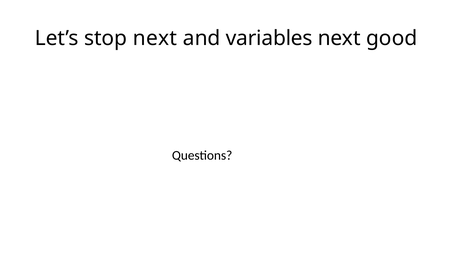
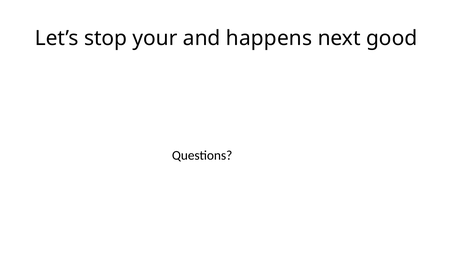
stop next: next -> your (155, 38)
variables: variables -> happens (269, 38)
